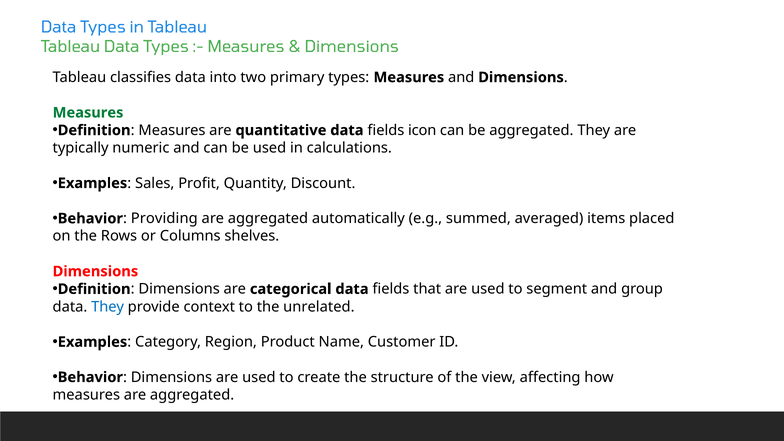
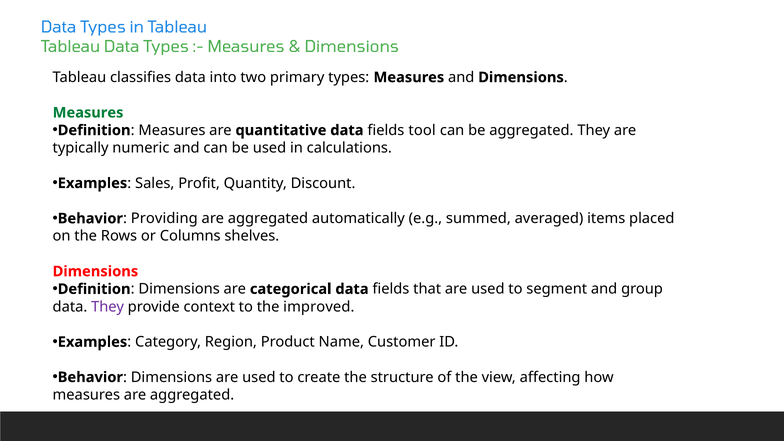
icon: icon -> tool (422, 130)
They colour: blue -> purple (108, 307)
unrelated: unrelated -> improved (319, 307)
